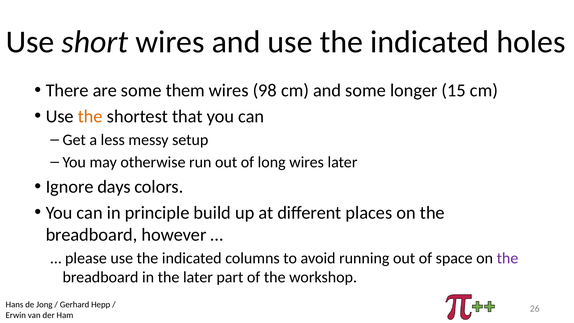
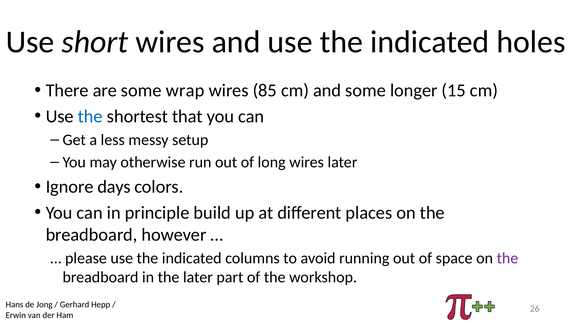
them: them -> wrap (185, 90)
98: 98 -> 85 (265, 90)
the colour: orange -> blue (90, 116)
